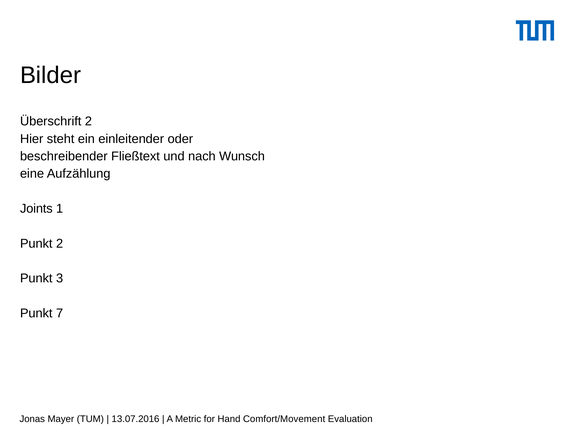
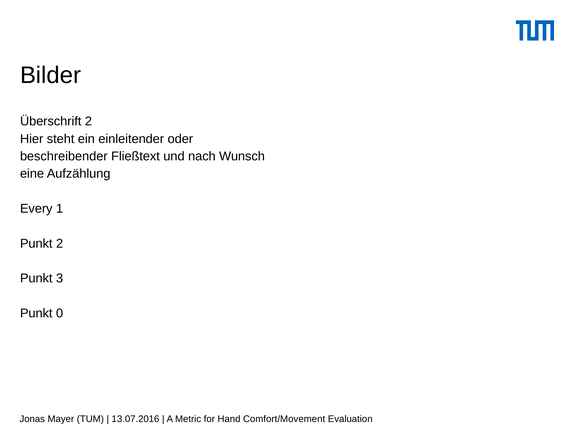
Joints: Joints -> Every (36, 208)
7: 7 -> 0 (60, 313)
